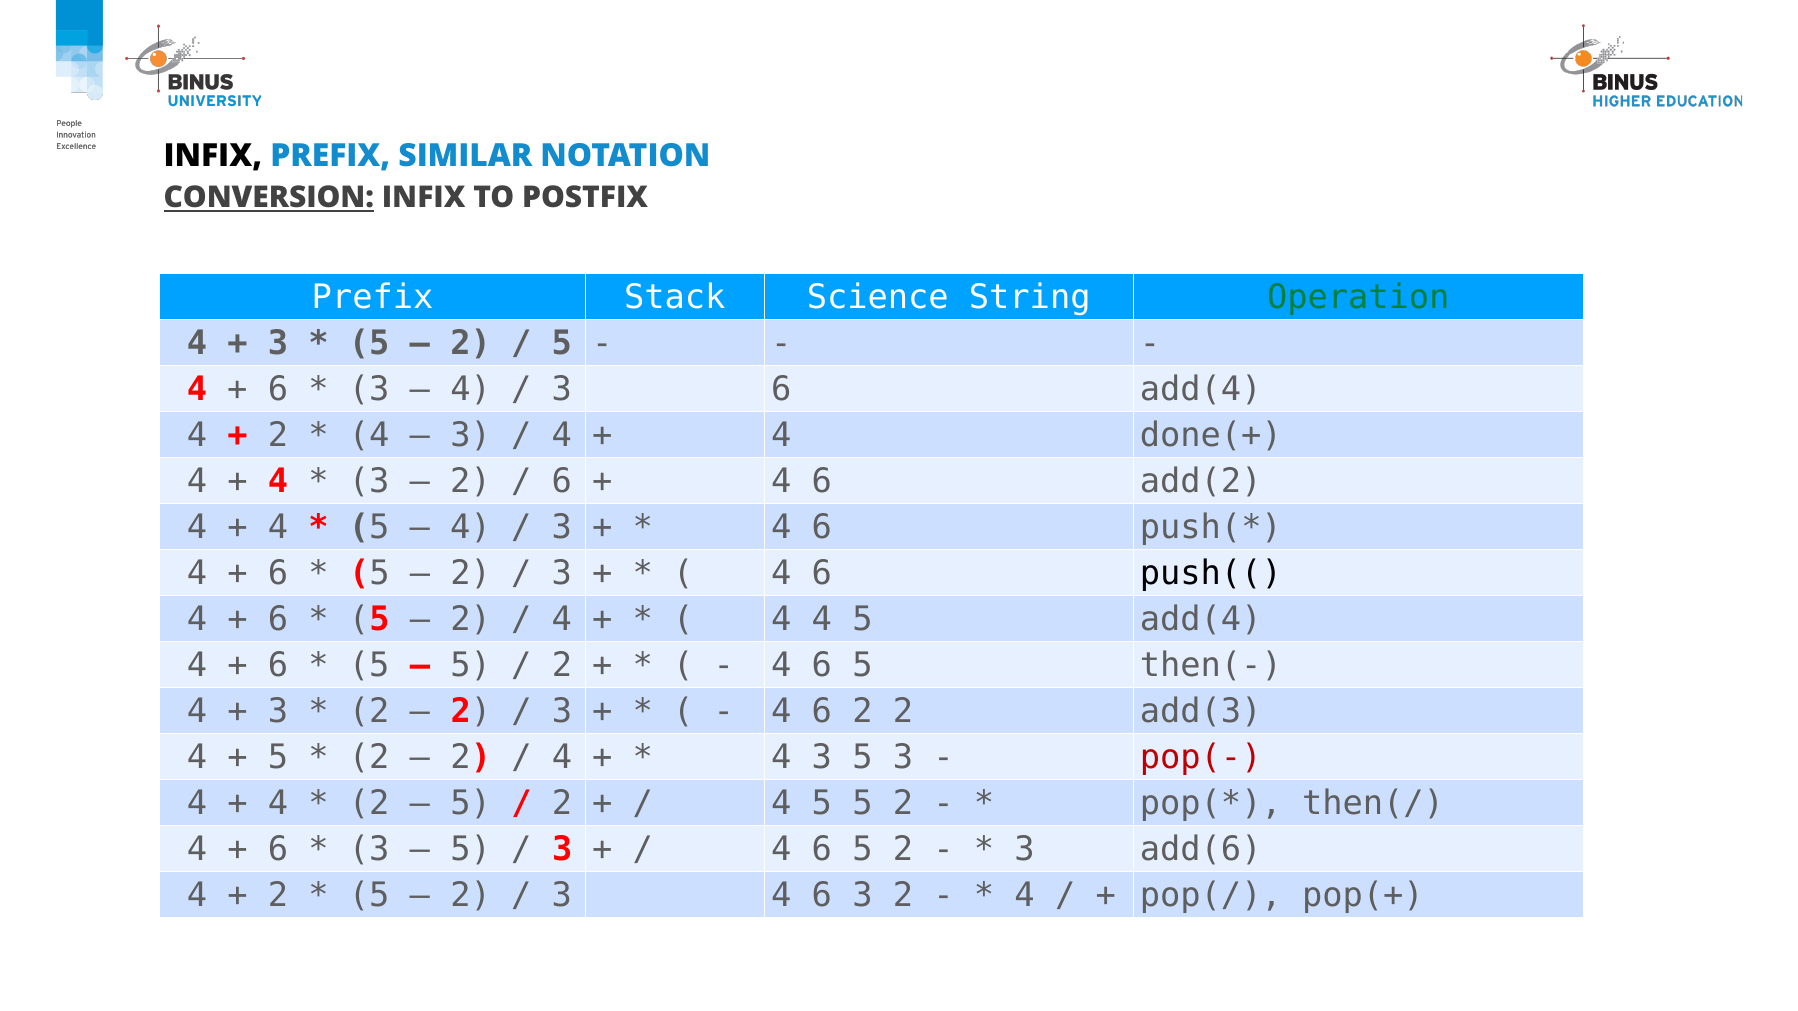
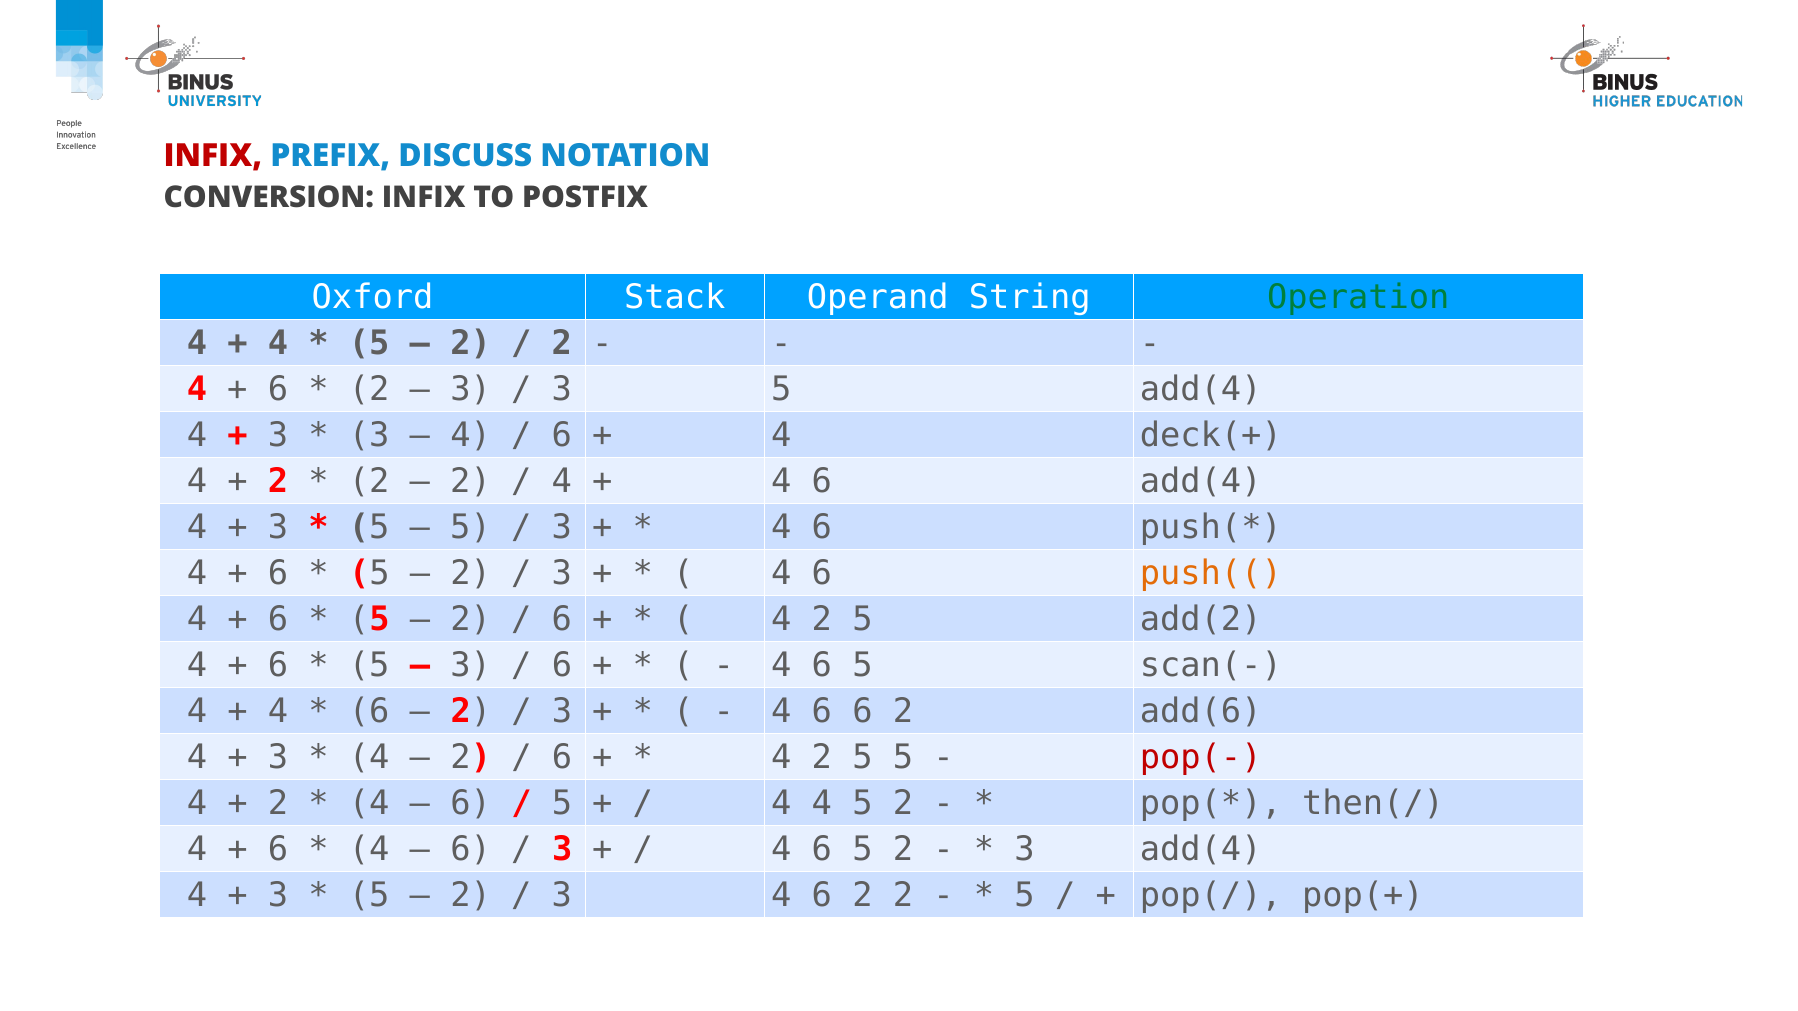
INFIX colour: black -> red (213, 156)
SIMILAR: SIMILAR -> DISCUSS (465, 156)
CONVERSION underline: present -> none (269, 198)
Prefix: Prefix -> Oxford (373, 297)
Science: Science -> Operand (878, 297)
3: 3 -> 4 (278, 343)
5: 5 -> 2 (562, 343)
3: 3 -> 2 (369, 389)
4: 4 -> 3 (471, 389)
3 6: 6 -> 5 (781, 389)
2: 2 -> 3 (278, 435)
4: 4 -> 3 (369, 435)
3: 3 -> 4 (471, 435)
4: 4 -> 6 (562, 435)
done(+: done(+ -> deck(+ (1211, 435)
4: 4 -> 2 (278, 481)
3: 3 -> 2 (369, 481)
6: 6 -> 4 (562, 481)
6 add(2: add(2 -> add(4 (1201, 481)
4: 4 -> 3 (278, 527)
4: 4 -> 5 (471, 527)
push(( colour: black -> orange (1211, 573)
4: 4 -> 6 (562, 619)
4: 4 -> 2 (822, 619)
5 add(4: add(4 -> add(2 (1201, 619)
5: 5 -> 3 (471, 665)
2: 2 -> 6 (562, 665)
then(-: then(- -> scan(- (1211, 665)
3: 3 -> 4 (278, 711)
2: 2 -> 6 (369, 711)
6 2: 2 -> 6 (862, 711)
add(3: add(3 -> add(6 (1201, 711)
5: 5 -> 3 (278, 757)
2: 2 -> 4 (369, 757)
4: 4 -> 6 (562, 757)
3: 3 -> 2 (822, 757)
5 3: 3 -> 5 (903, 757)
4: 4 -> 2 (278, 803)
2: 2 -> 4 (369, 803)
5: 5 -> 6 (471, 803)
2: 2 -> 5 (562, 803)
5: 5 -> 4 (822, 803)
3: 3 -> 4 (369, 849)
5: 5 -> 6 (471, 849)
3 add(6: add(6 -> add(4 (1201, 849)
2: 2 -> 3 (278, 895)
4 6 3: 3 -> 2 (862, 895)
4: 4 -> 5 (1025, 895)
